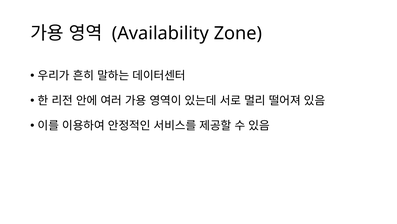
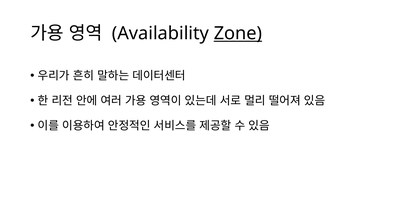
Zone underline: none -> present (238, 33)
